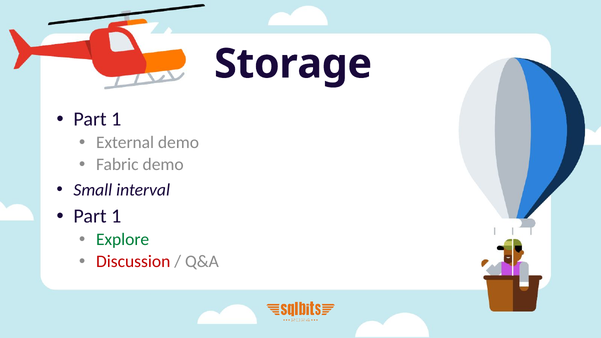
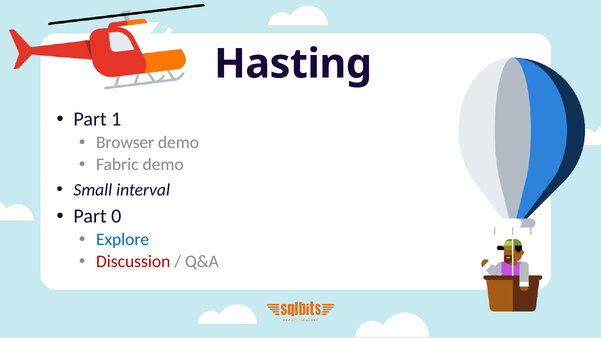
Storage: Storage -> Hasting (293, 64)
External: External -> Browser (125, 143)
1: 1 -> 0 (116, 216)
Explore colour: green -> blue (123, 240)
